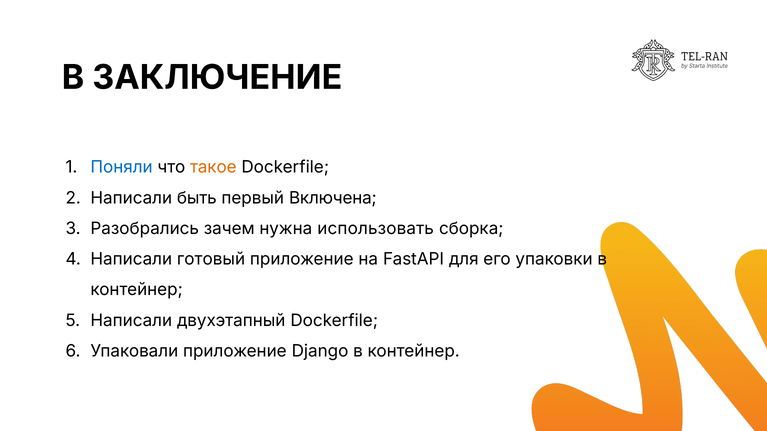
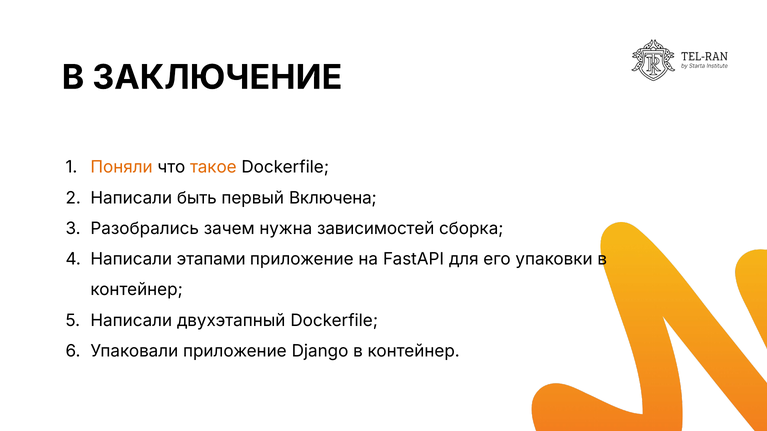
Поняли colour: blue -> orange (122, 167)
использовать: использовать -> зависимостей (376, 229)
готовый: готовый -> этапами (211, 259)
